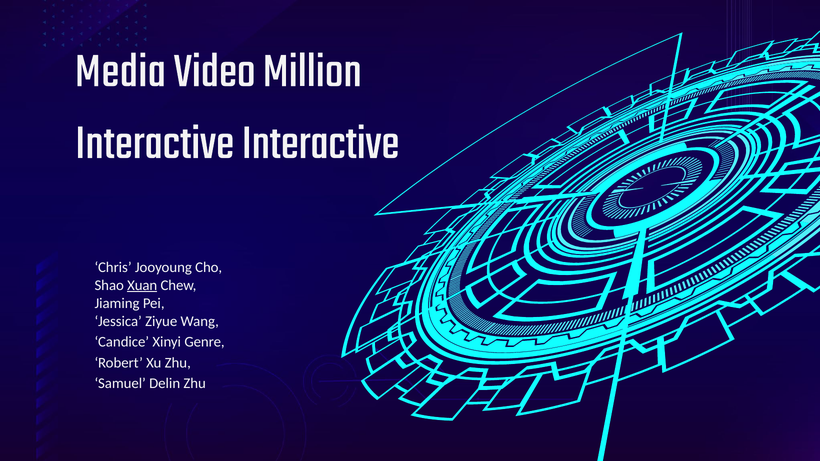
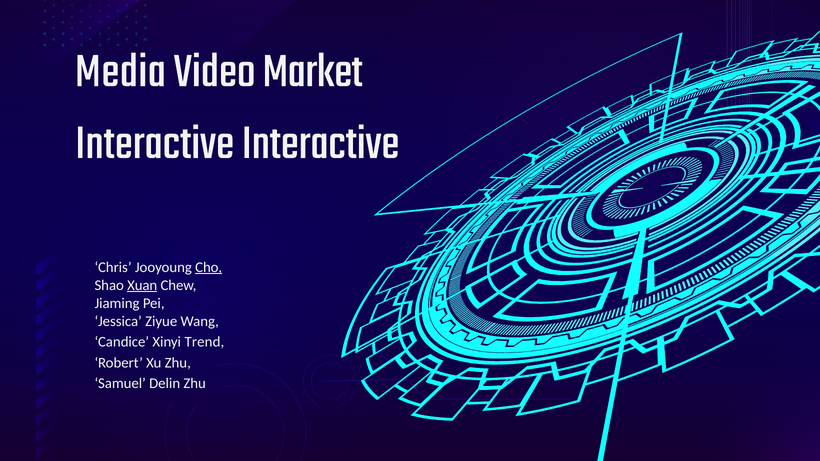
Million: Million -> Market (313, 70)
Cho underline: none -> present (209, 267)
Genre: Genre -> Trend (204, 342)
